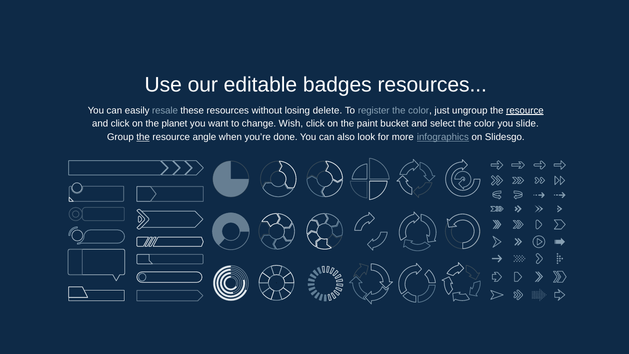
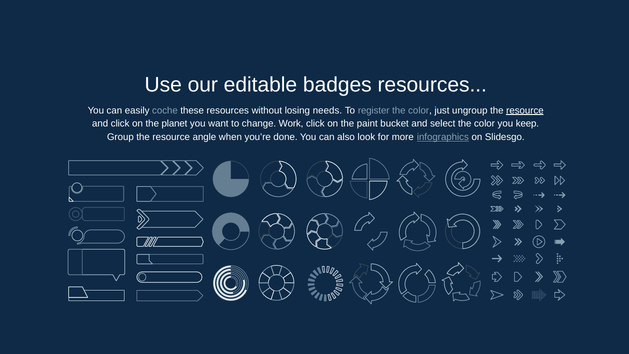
resale: resale -> coche (165, 110)
delete: delete -> needs (327, 110)
Wish: Wish -> Work (291, 124)
slide: slide -> keep (527, 124)
the underline: present -> none (143, 137)
